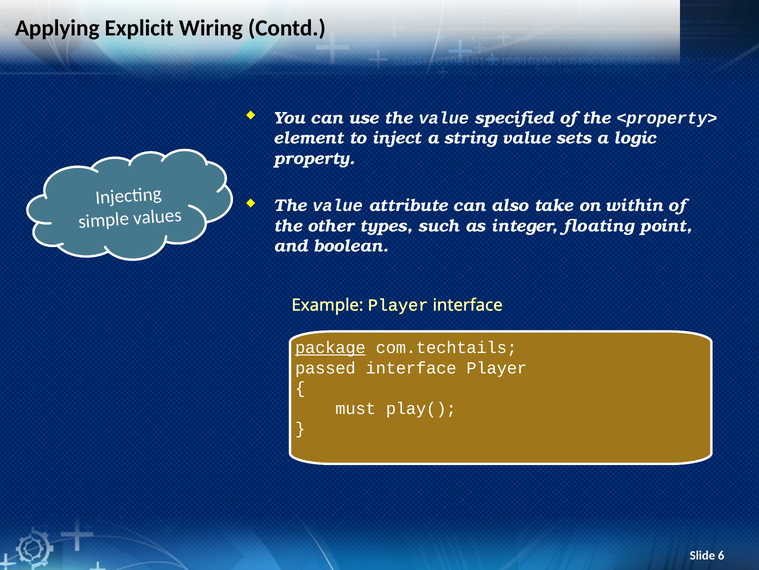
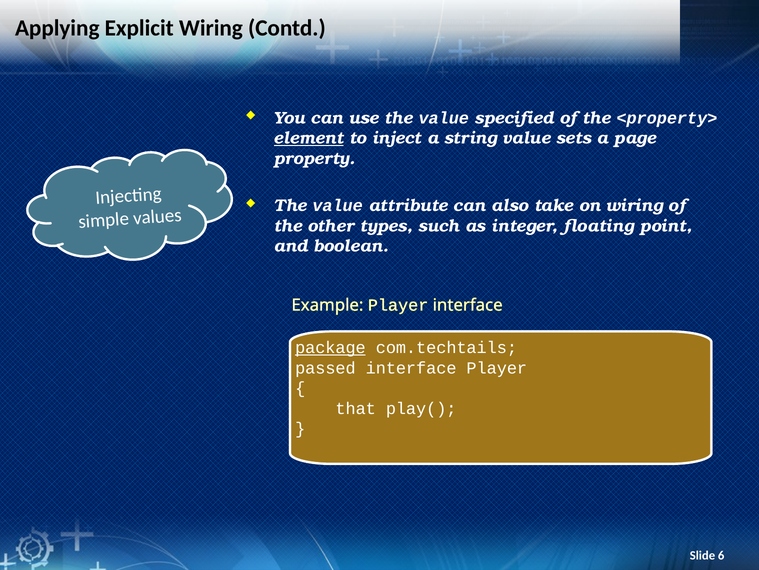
element underline: none -> present (309, 138)
logic: logic -> page (635, 138)
on within: within -> wiring (635, 206)
must: must -> that (356, 408)
